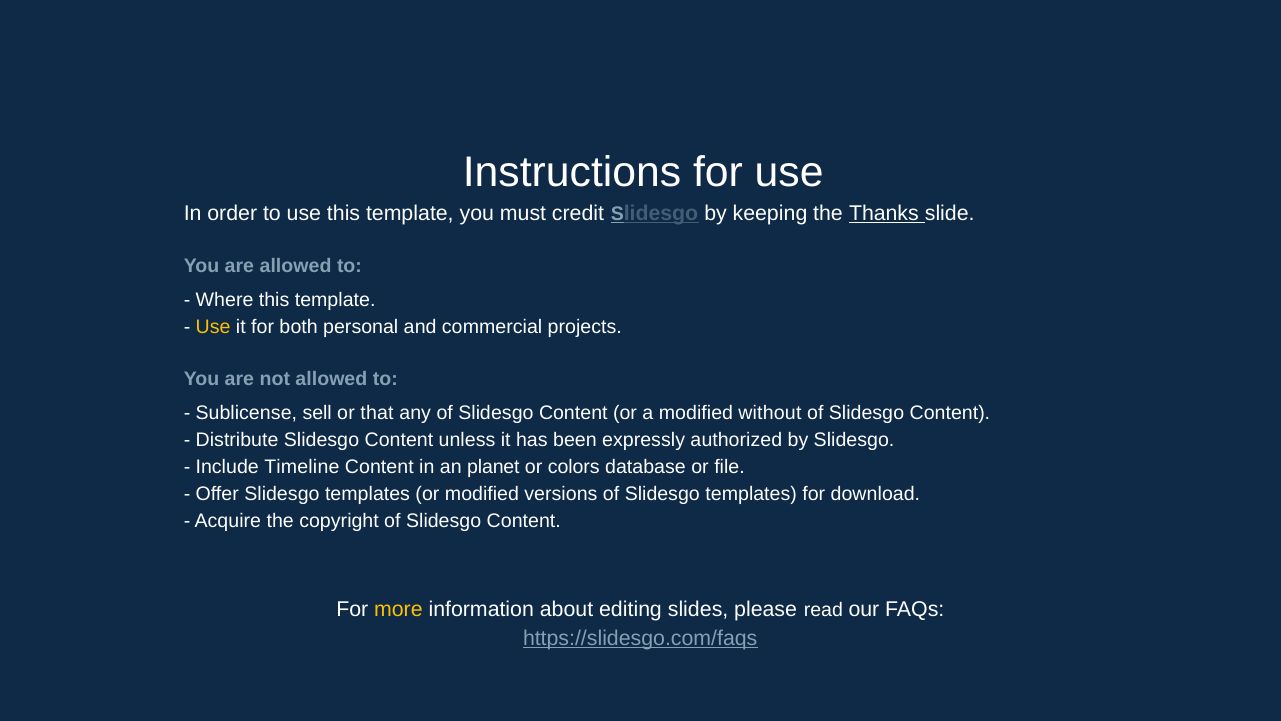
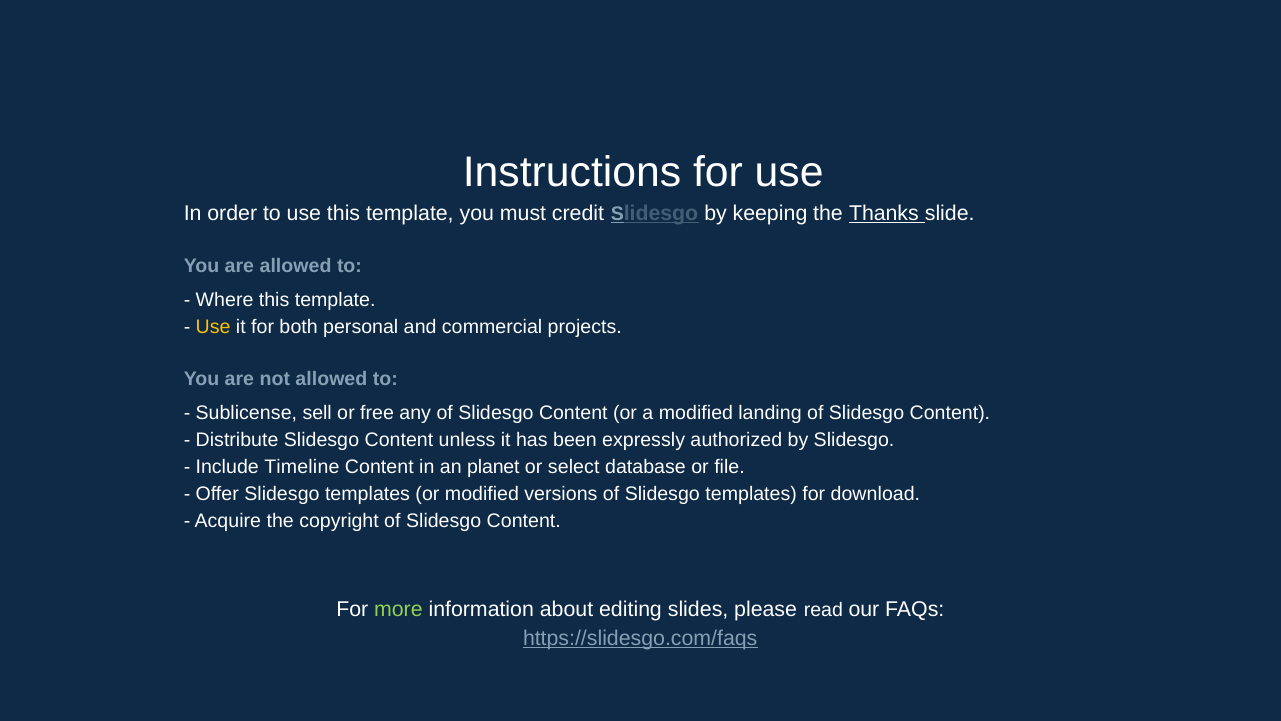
that: that -> free (377, 413)
without: without -> landing (770, 413)
colors: colors -> select (574, 467)
more colour: yellow -> light green (398, 609)
